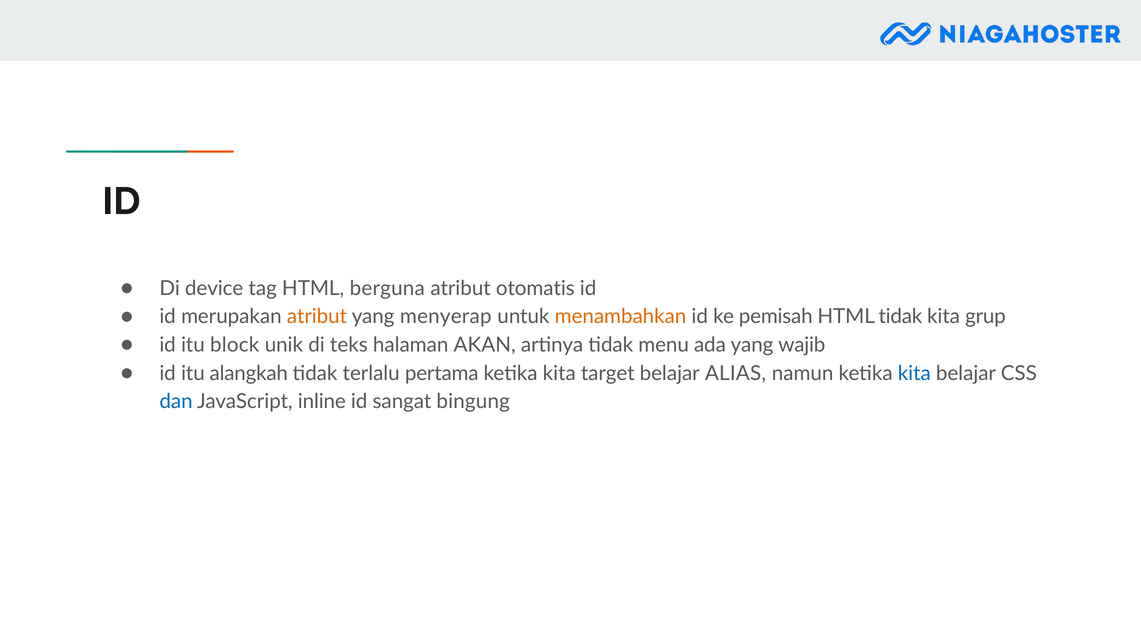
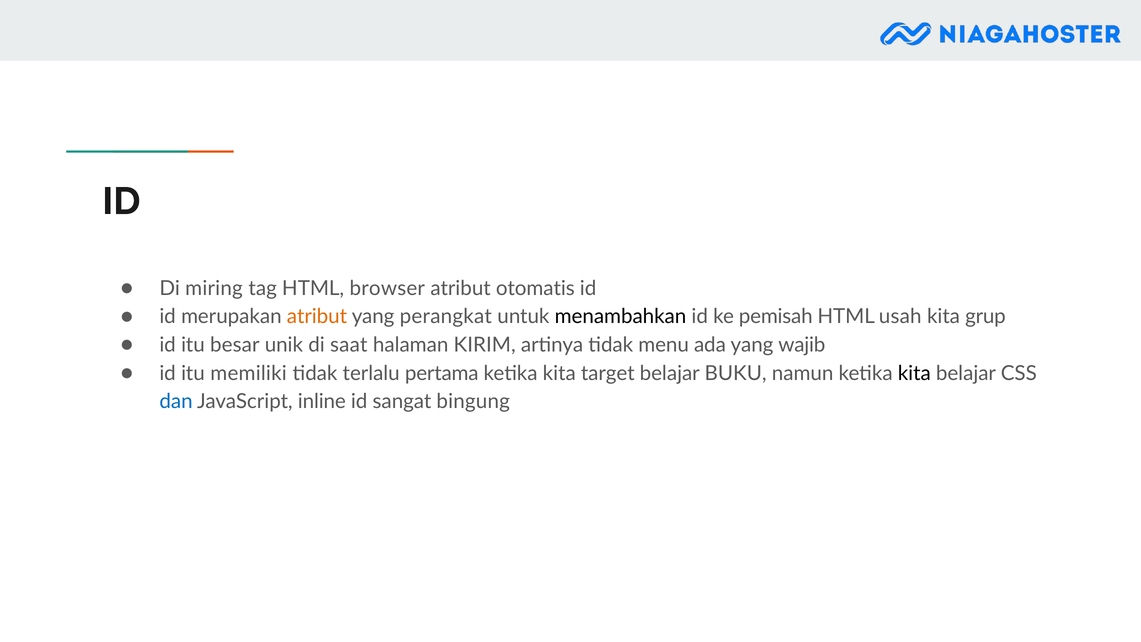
device: device -> miring (214, 288)
berguna: berguna -> browser (387, 288)
menyerap: menyerap -> perangkat (446, 317)
menambahkan colour: orange -> black (621, 317)
HTML tidak: tidak -> usah (900, 317)
block: block -> besar (235, 345)
teks: teks -> saat (349, 345)
AKAN: AKAN -> KIRIM (485, 345)
alangkah: alangkah -> memiliki (249, 373)
ALIAS: ALIAS -> BUKU (736, 373)
kita colour: blue -> black (914, 373)
